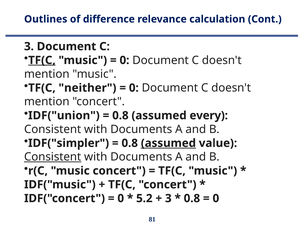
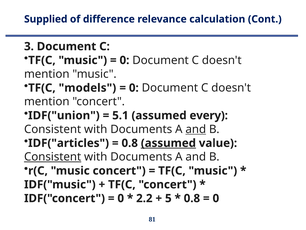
Outlines: Outlines -> Supplied (46, 19)
TF(C underline: present -> none (42, 60)
neither: neither -> models (87, 88)
0.8: 0.8 -> 5.1 (120, 115)
and underline: none -> present (196, 129)
IDF("simpler: IDF("simpler -> IDF("articles (69, 143)
5.2: 5.2 -> 2.2 (144, 198)
3: 3 -> 5 (168, 198)
